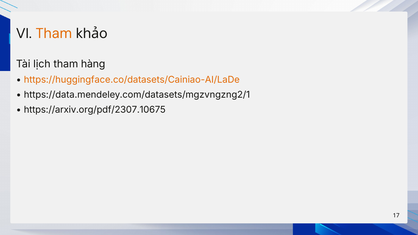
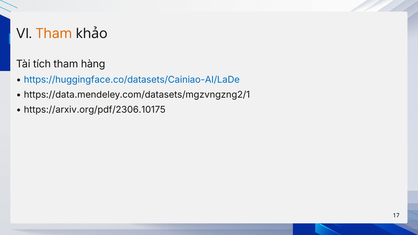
lịch: lịch -> tích (42, 64)
https://huggingface.co/datasets/Cainiao-AI/LaDe colour: orange -> blue (132, 80)
https://arxiv.org/pdf/2307.10675: https://arxiv.org/pdf/2307.10675 -> https://arxiv.org/pdf/2306.10175 (95, 110)
